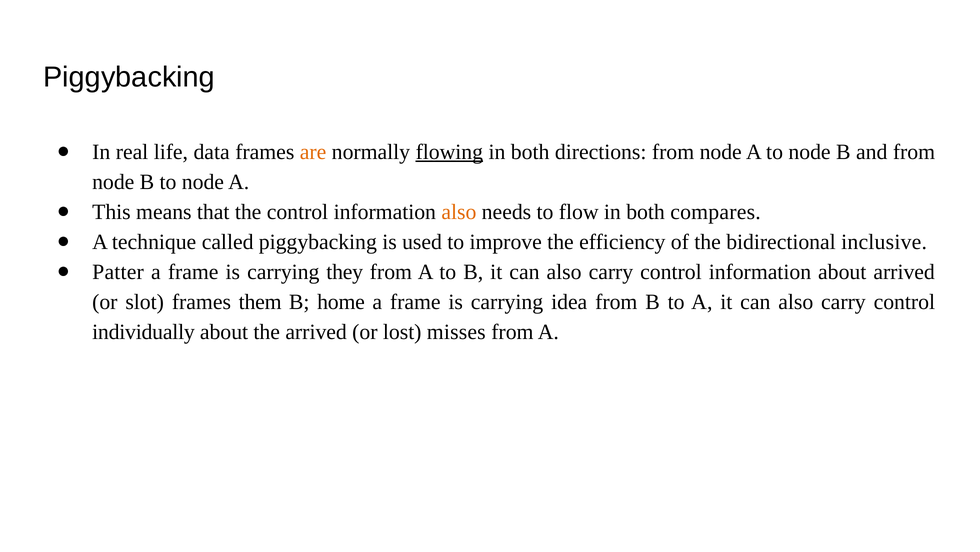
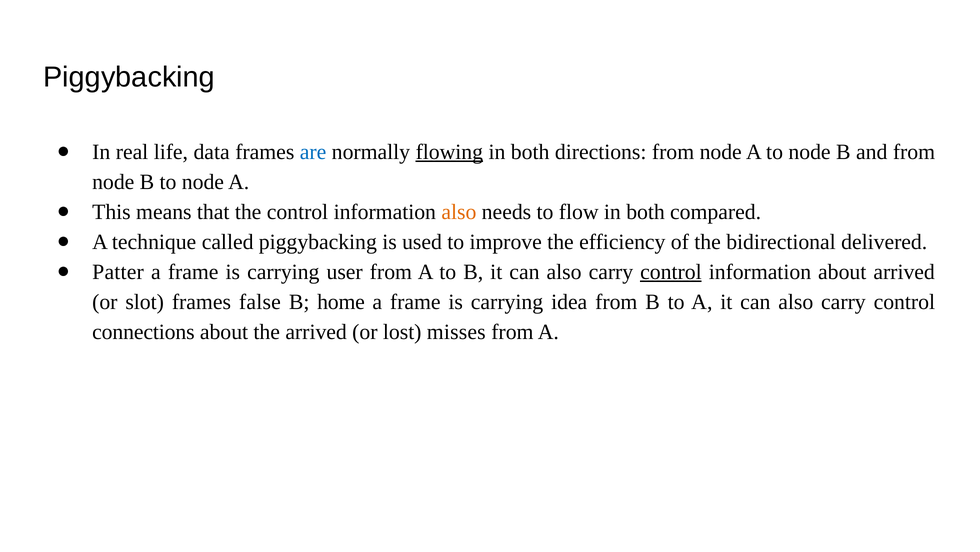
are colour: orange -> blue (313, 152)
compares: compares -> compared (716, 212)
inclusive: inclusive -> delivered (884, 242)
they: they -> user (345, 272)
control underline: none -> present (671, 272)
them: them -> false (260, 302)
individually: individually -> connections (143, 332)
